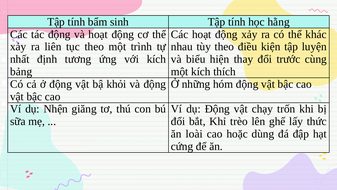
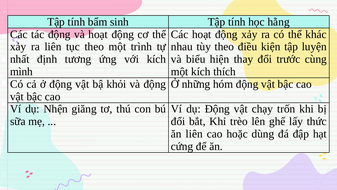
bảng: bảng -> mình (21, 71)
ăn loài: loài -> liên (194, 134)
